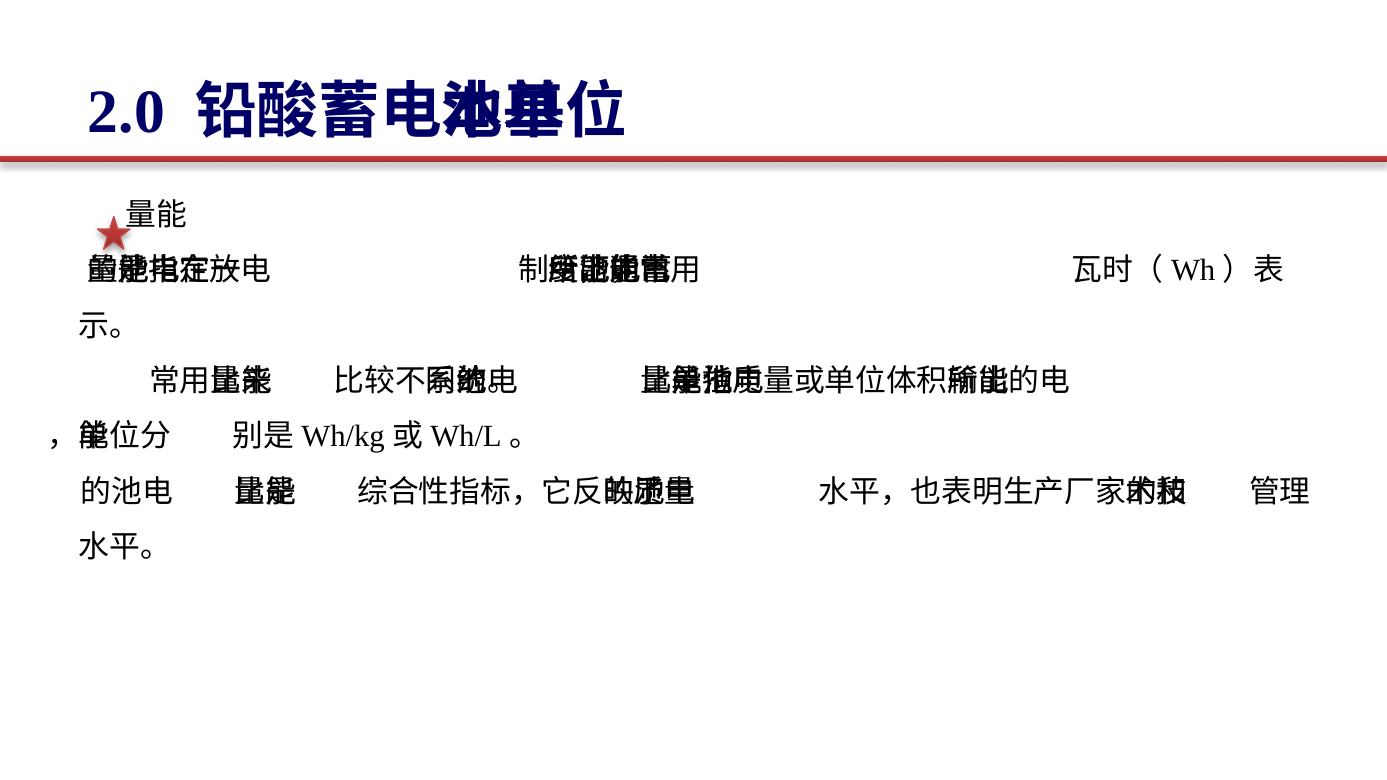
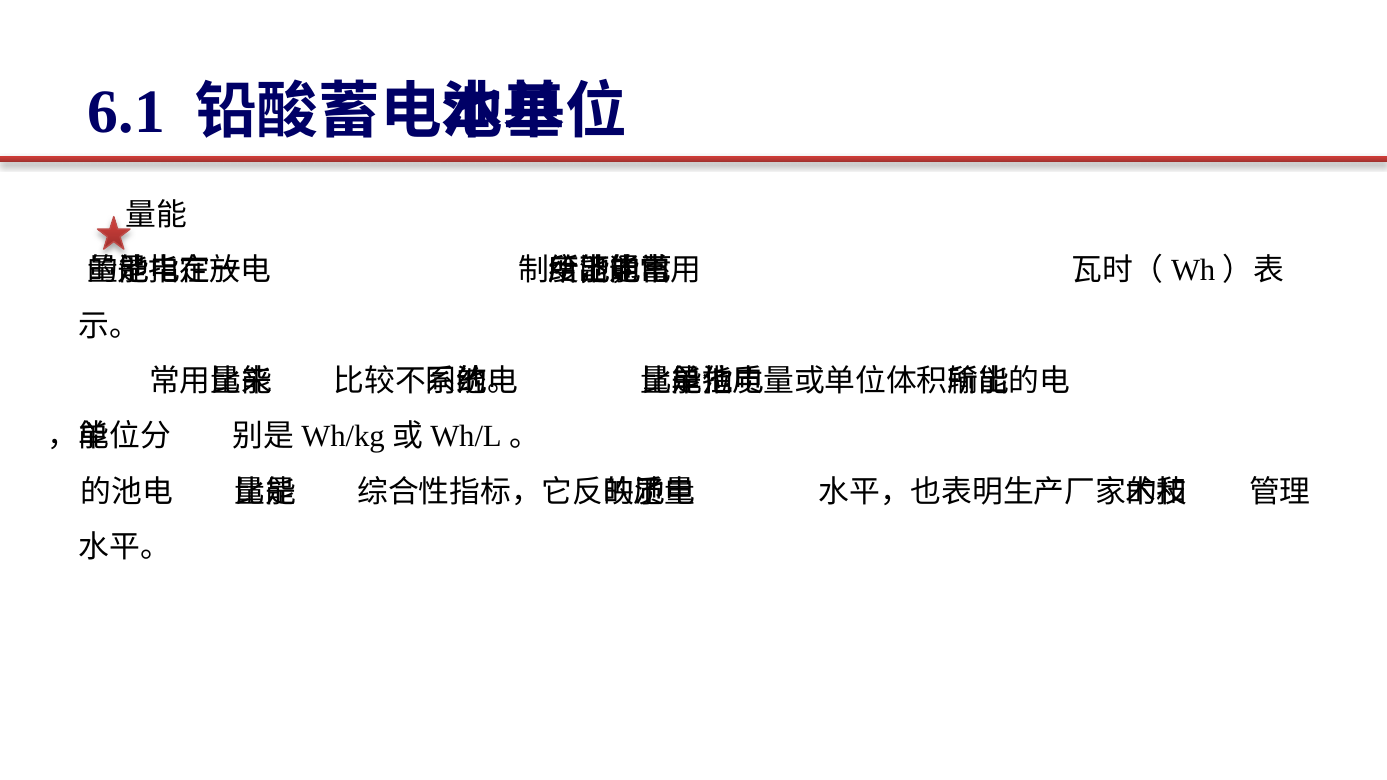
2.0: 2.0 -> 6.1 (126, 112)
